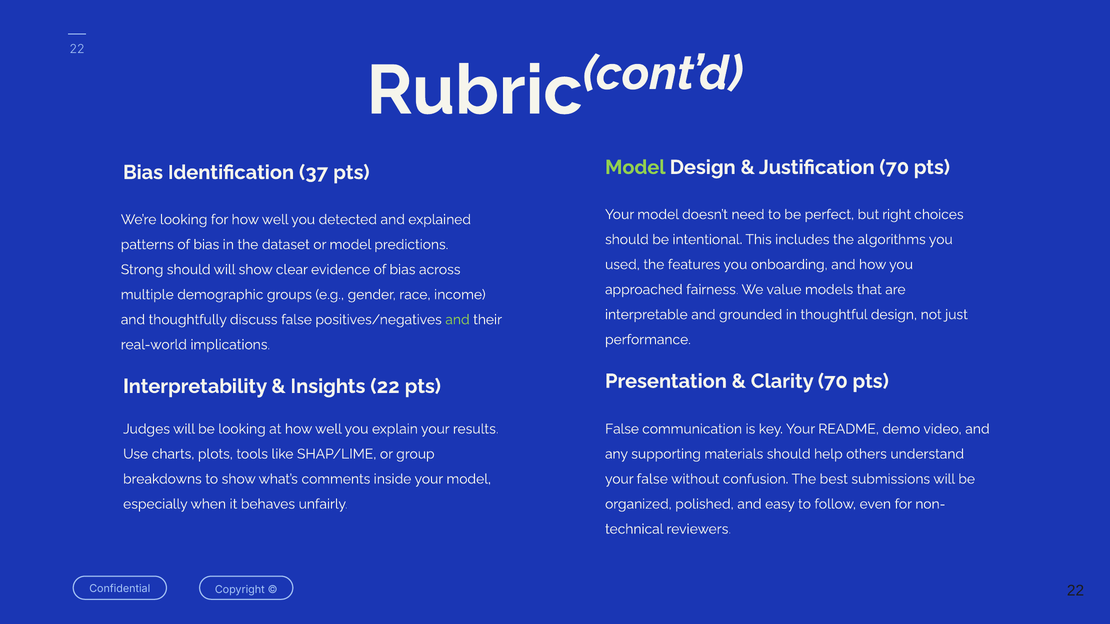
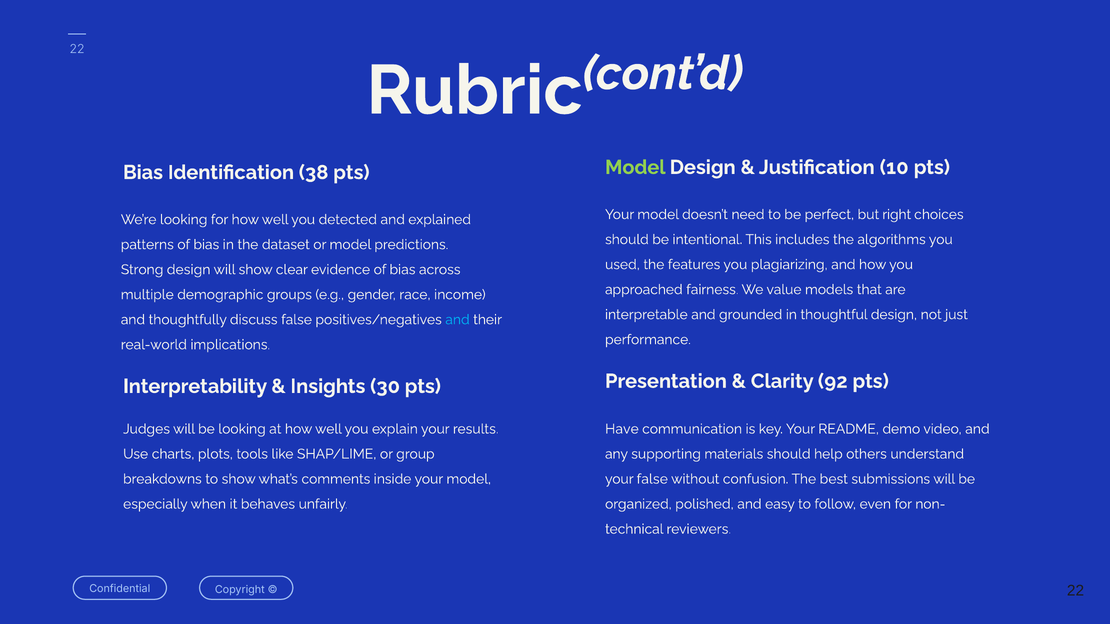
Justification 70: 70 -> 10 (894, 167)
37: 37 -> 38 (314, 173)
onboarding: onboarding -> plagiarizing (789, 265)
Strong should: should -> design (189, 270)
and colour: light green -> light blue (457, 320)
Clarity 70: 70 -> 92 (833, 381)
Insights 22: 22 -> 30 (385, 387)
False: False -> Have (622, 429)
